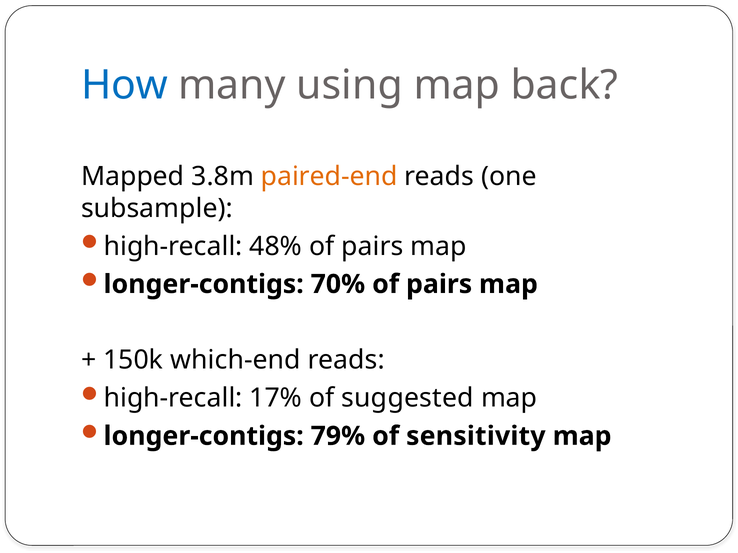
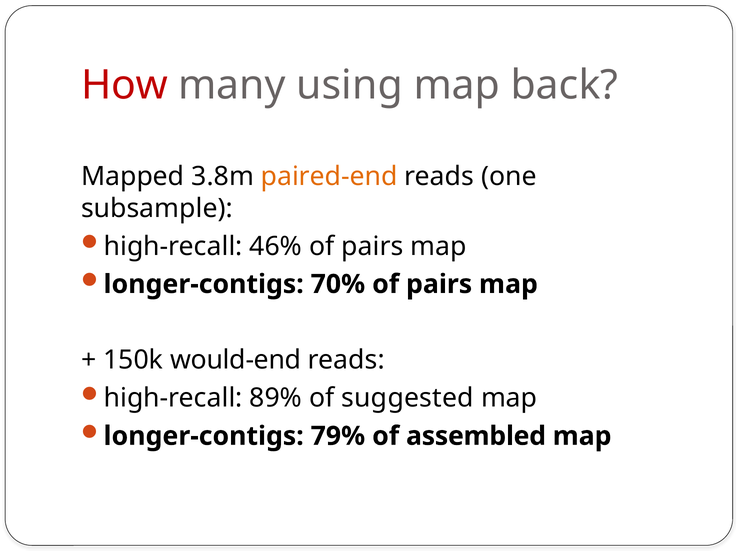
How colour: blue -> red (124, 85)
48%: 48% -> 46% (276, 246)
which-end: which-end -> would-end (236, 360)
17%: 17% -> 89% (276, 398)
sensitivity: sensitivity -> assembled (476, 436)
